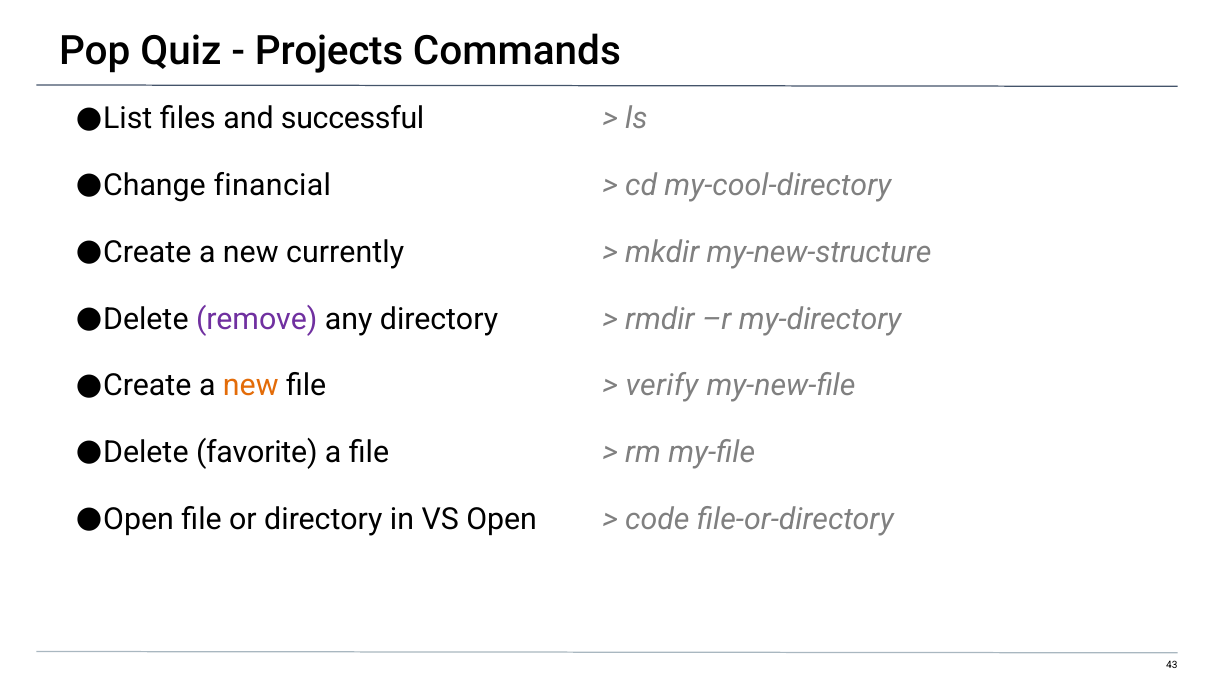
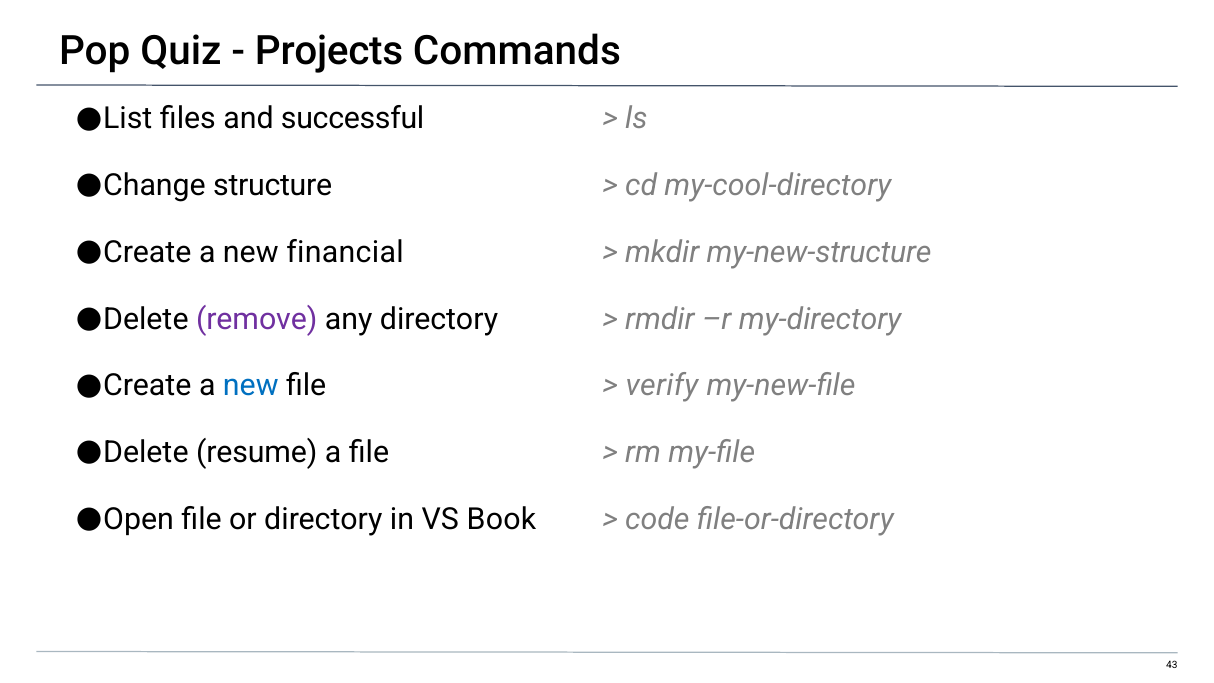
financial: financial -> structure (273, 186)
currently: currently -> financial (345, 252)
new colour: orange -> blue (251, 386)
favorite: favorite -> resume (257, 453)
Open: Open -> Book (501, 519)
